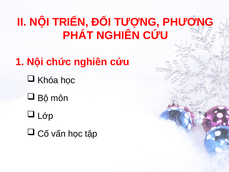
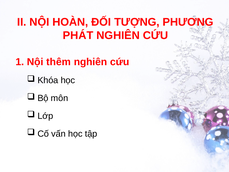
TRIỂN: TRIỂN -> HOÀN (70, 22)
chức: chức -> thêm (59, 62)
